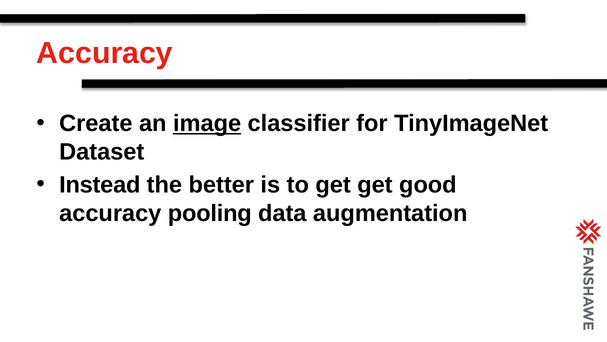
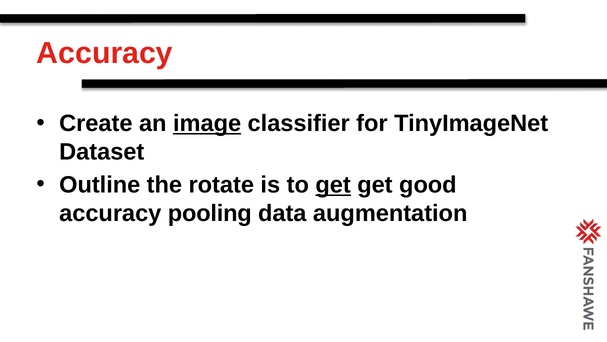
Instead: Instead -> Outline (100, 185)
better: better -> rotate (221, 185)
get underline: none -> present (333, 185)
